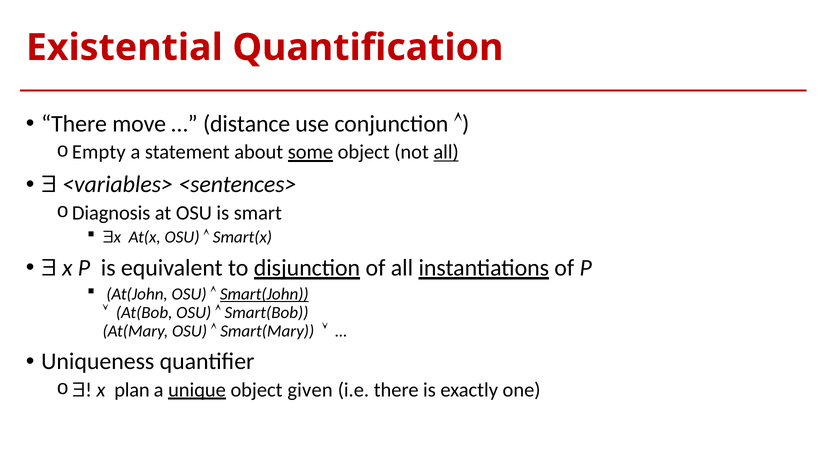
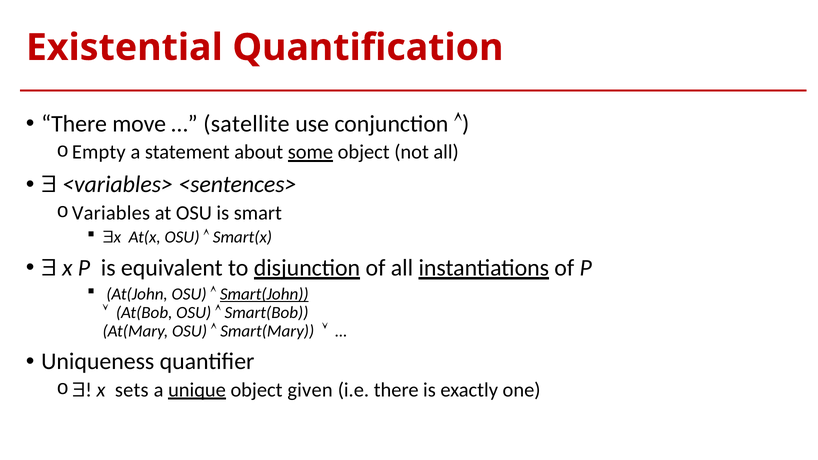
distance: distance -> satellite (246, 124)
all underline: present -> none (446, 152)
Diagnosis: Diagnosis -> Variables (111, 213)
plan: plan -> sets (132, 390)
